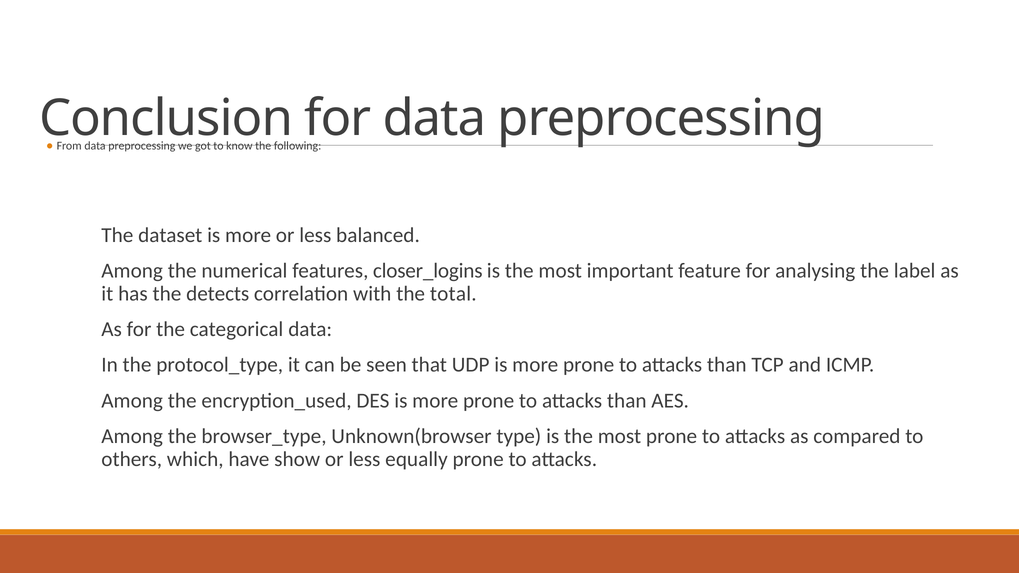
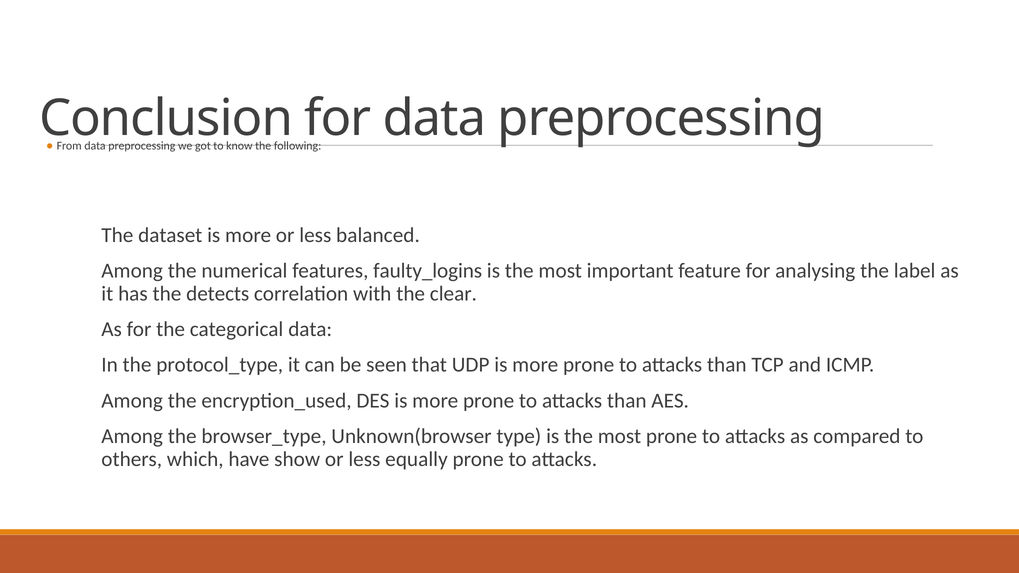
closer_logins: closer_logins -> faulty_logins (428, 271)
total: total -> clear (453, 294)
